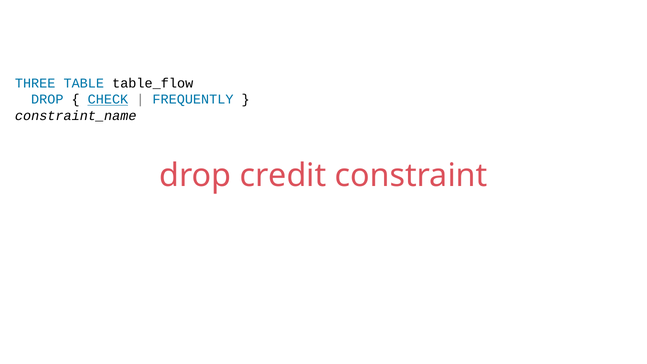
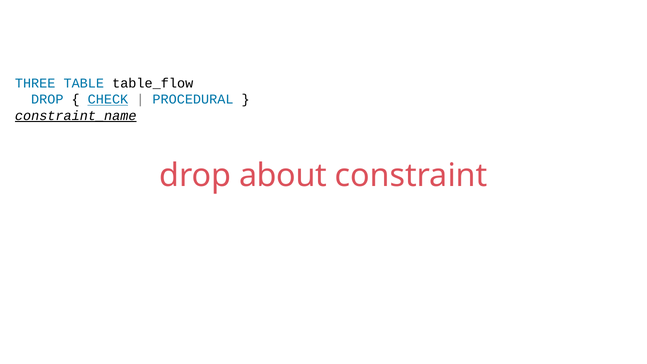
FREQUENTLY: FREQUENTLY -> PROCEDURAL (193, 99)
constraint_name underline: none -> present (76, 116)
credit: credit -> about (283, 175)
